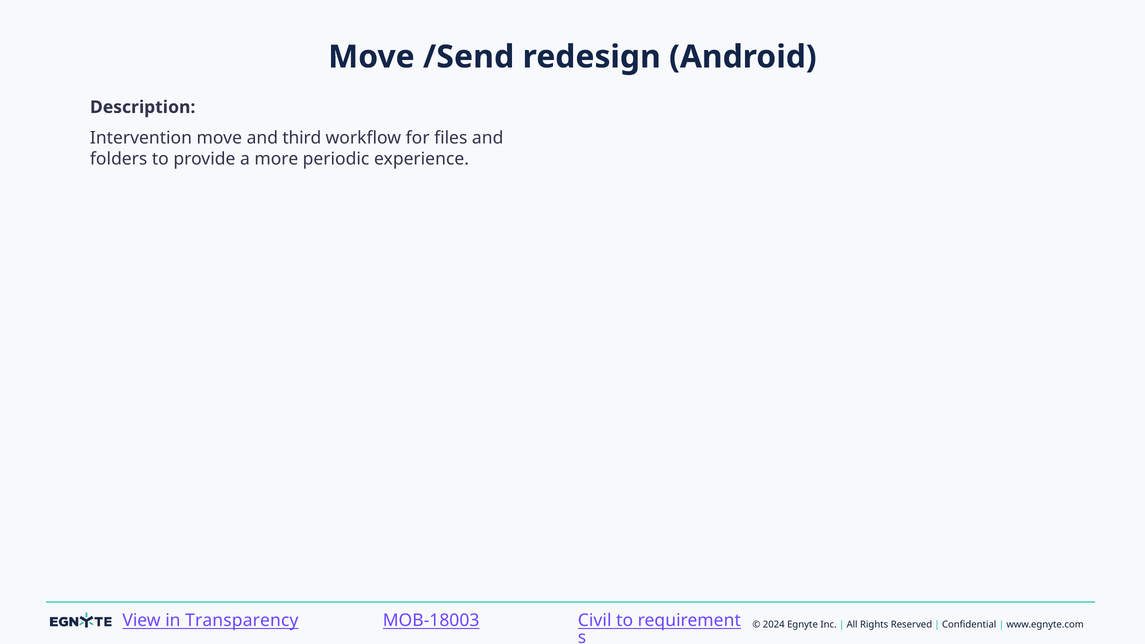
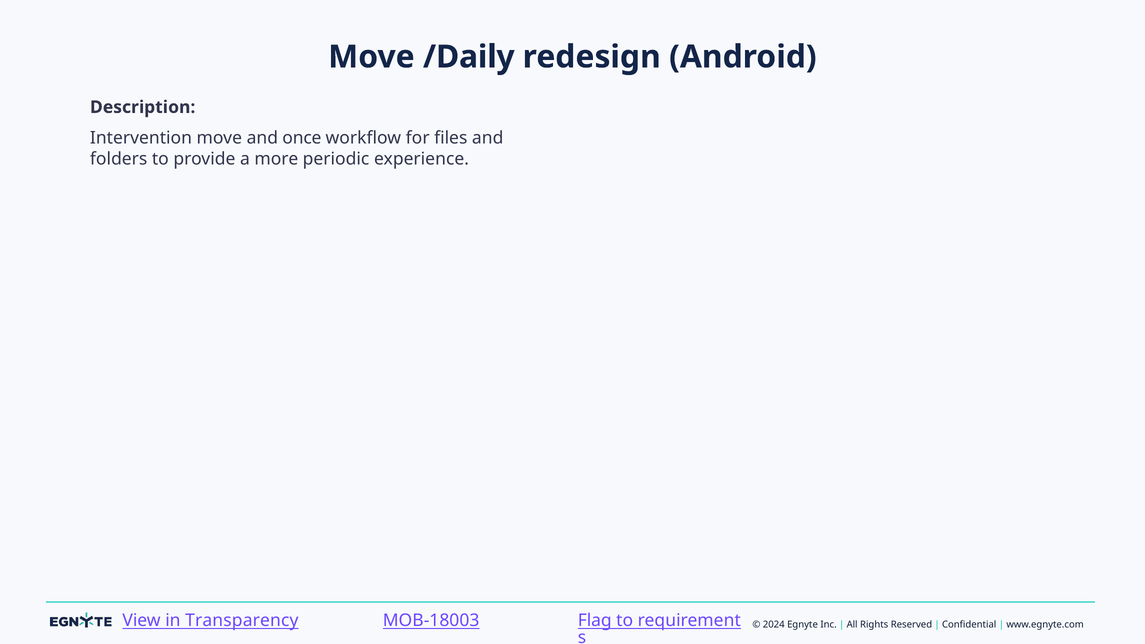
/Send: /Send -> /Daily (469, 57)
third: third -> once (302, 138)
Civil: Civil -> Flag (595, 620)
